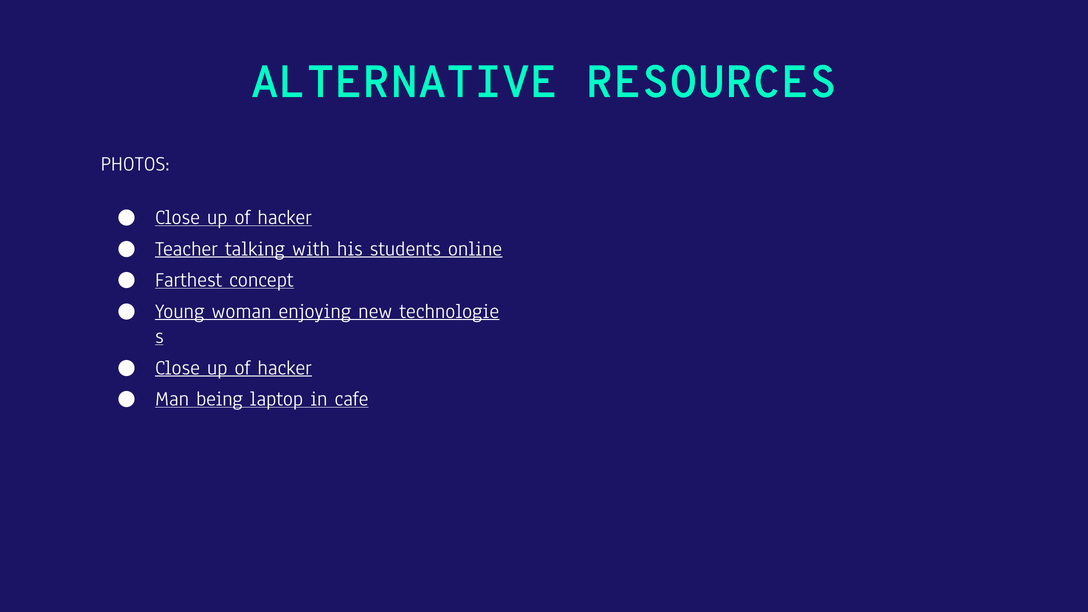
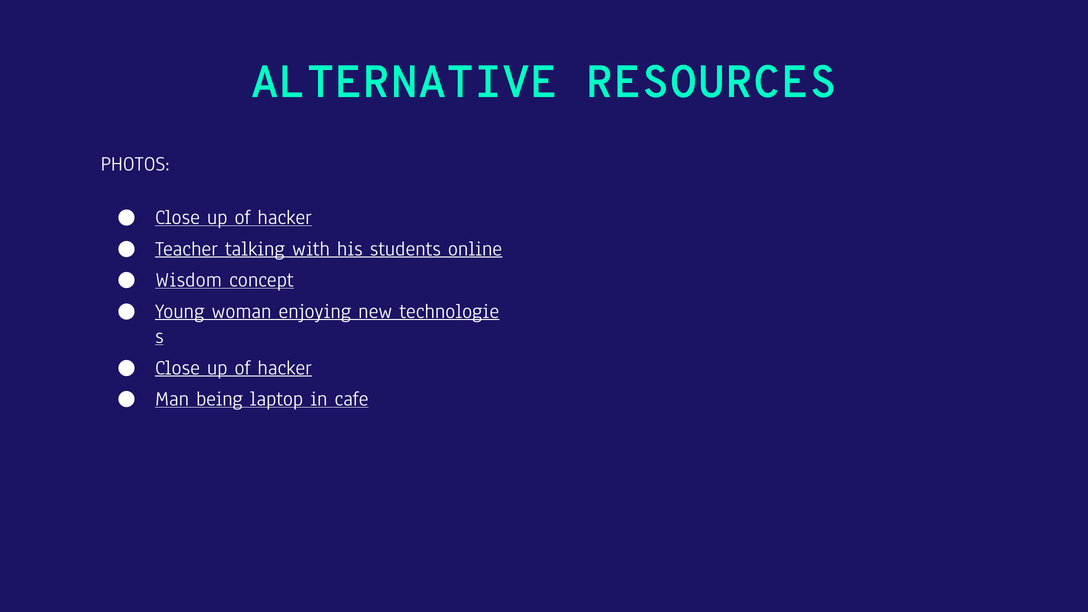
Farthest: Farthest -> Wisdom (189, 280)
